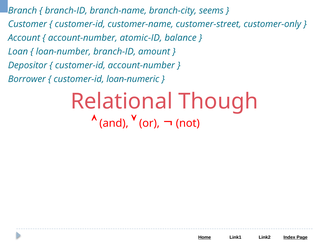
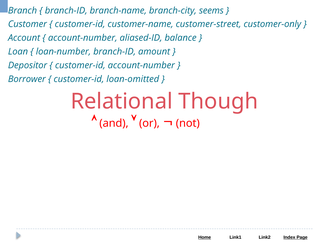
atomic-ID: atomic-ID -> aliased-ID (141, 38)
loan-numeric: loan-numeric -> loan-omitted (133, 79)
